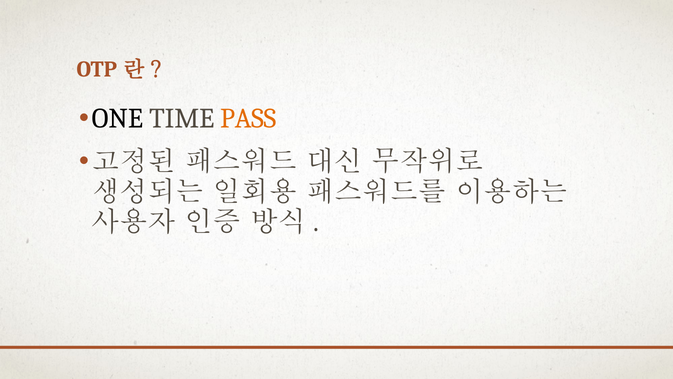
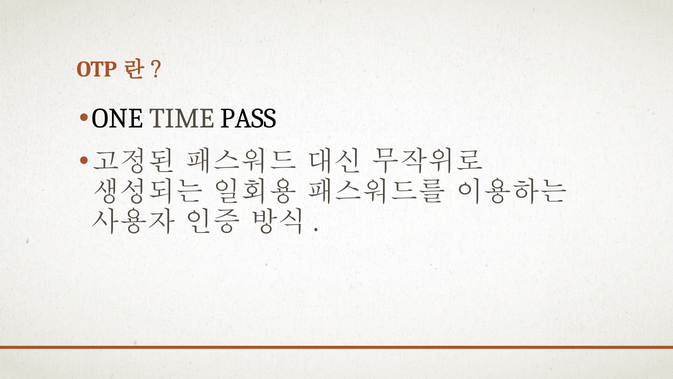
PASS colour: orange -> black (248, 118)
